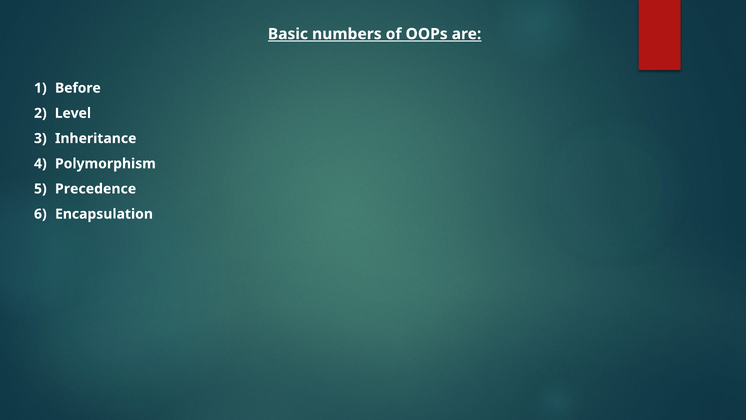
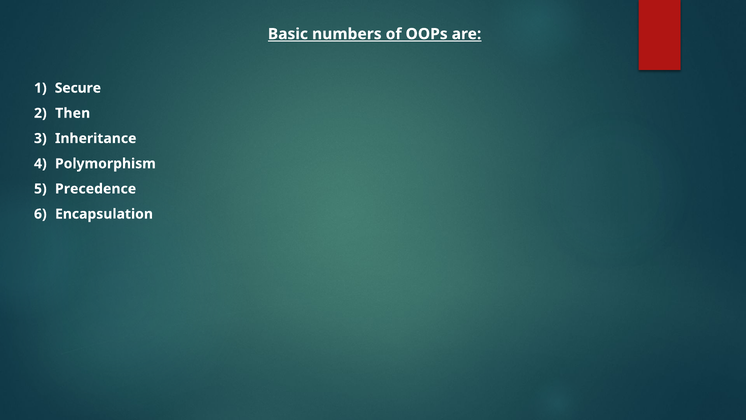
Before: Before -> Secure (78, 88)
Level: Level -> Then (73, 113)
